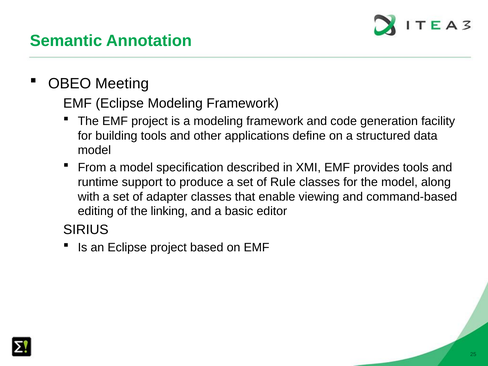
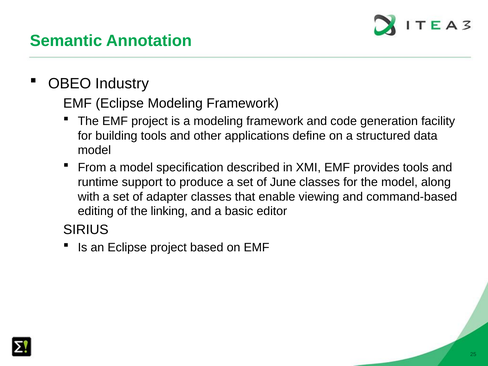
Meeting: Meeting -> Industry (122, 84)
Rule: Rule -> June (283, 182)
